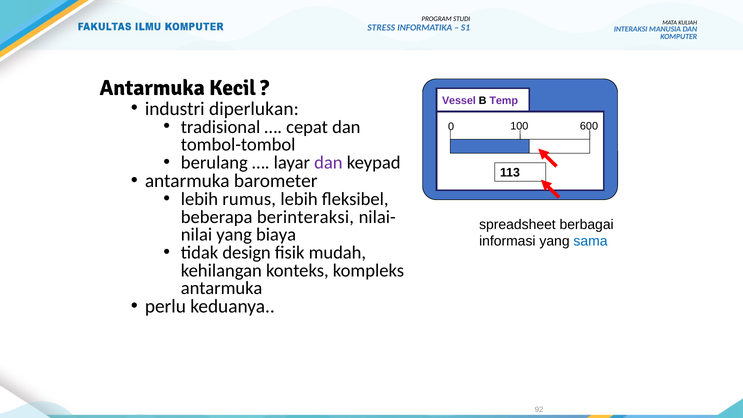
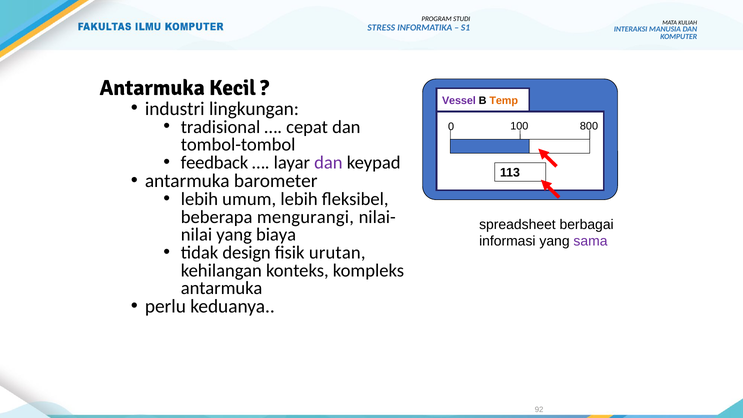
Temp colour: purple -> orange (504, 101)
diperlukan: diperlukan -> lingkungan (254, 109)
600: 600 -> 800 (589, 126)
berulang: berulang -> feedback (214, 163)
rumus: rumus -> umum (249, 199)
berinteraksi: berinteraksi -> mengurangi (305, 217)
sama colour: blue -> purple (590, 241)
mudah: mudah -> urutan (337, 253)
